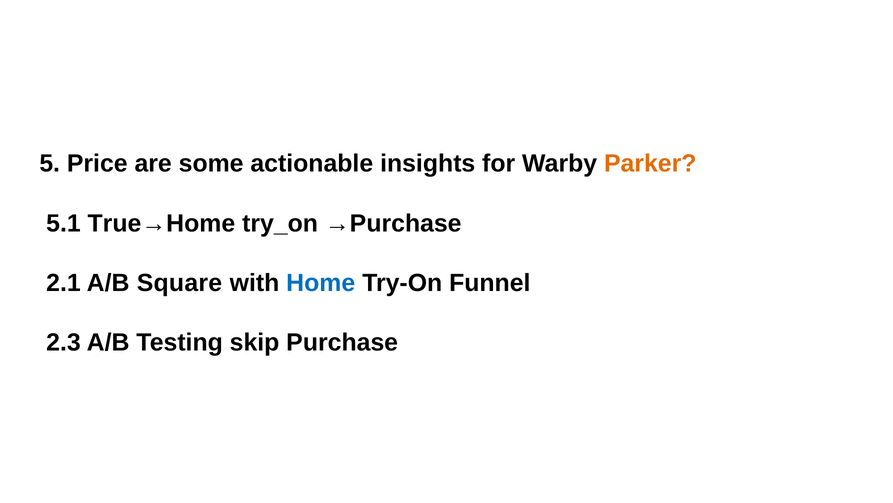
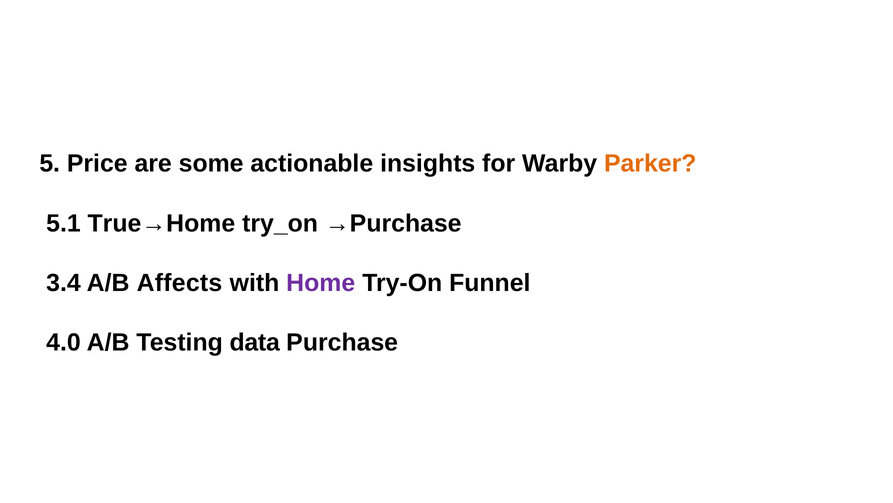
2.1: 2.1 -> 3.4 (63, 283)
Square: Square -> Affects (179, 283)
Home colour: blue -> purple (321, 283)
2.3: 2.3 -> 4.0 (63, 342)
skip: skip -> data (255, 342)
